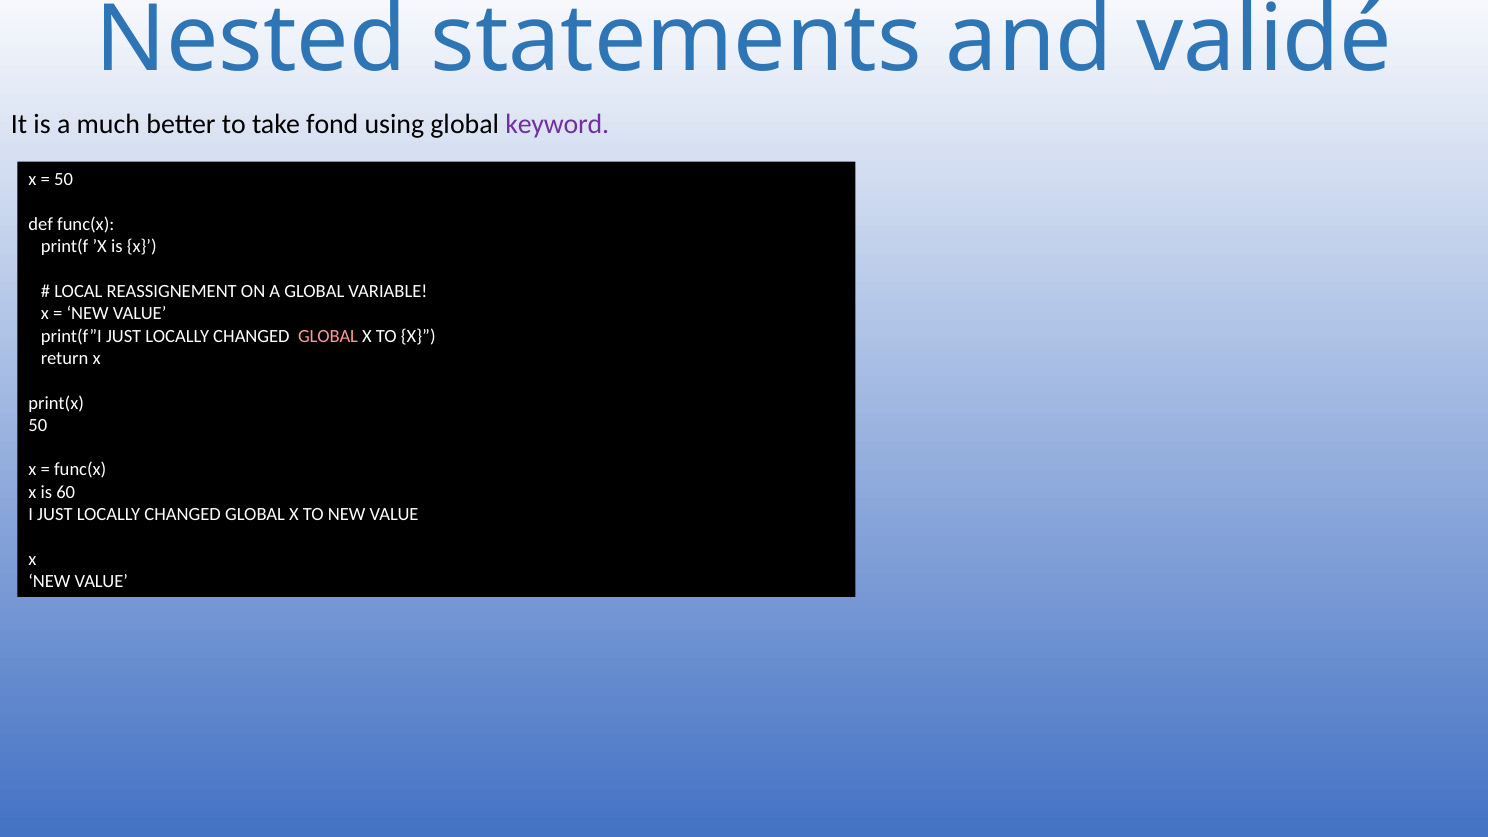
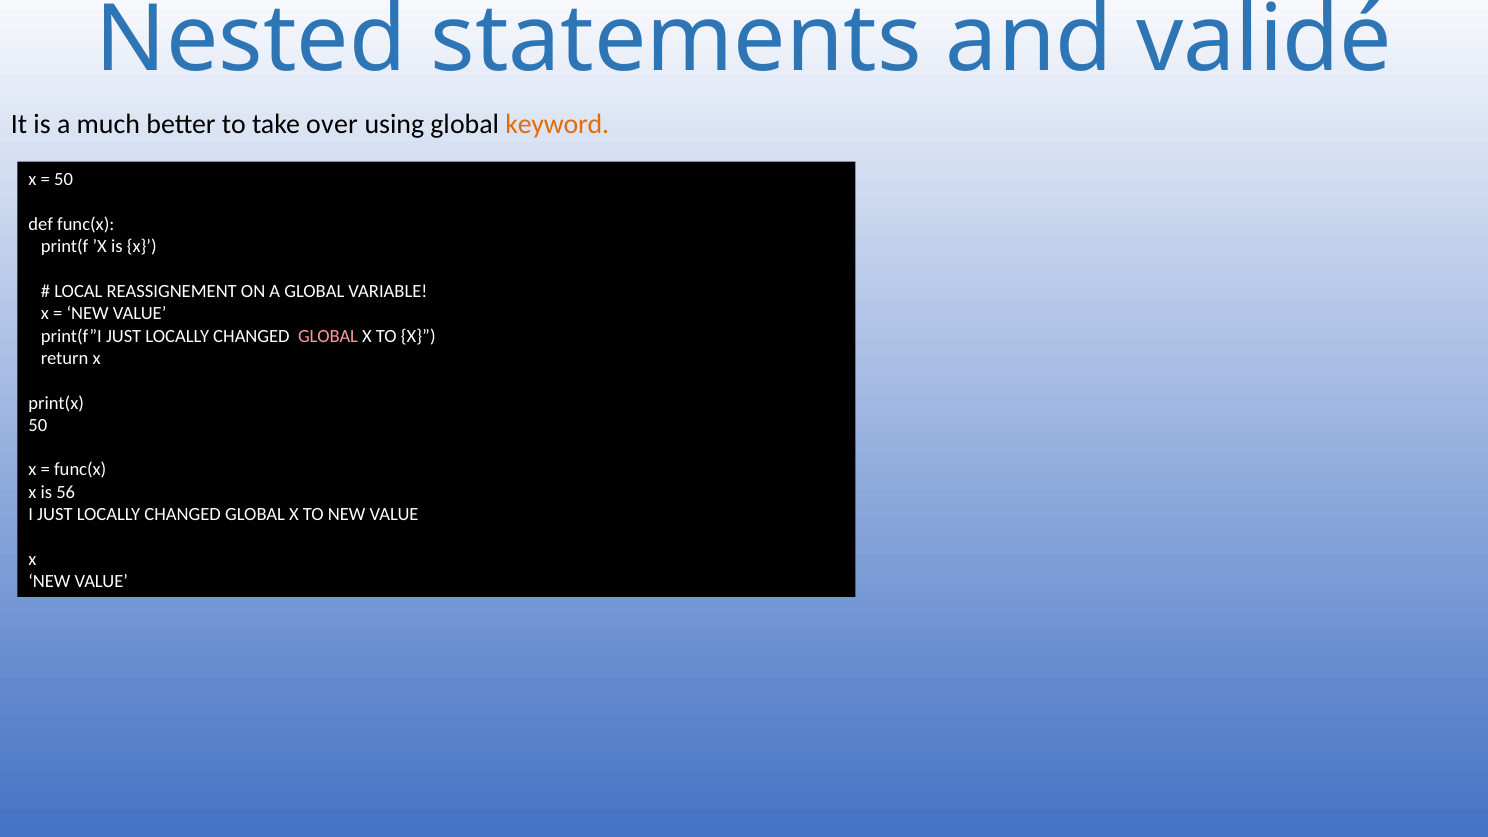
fond: fond -> over (332, 124)
keyword colour: purple -> orange (557, 124)
60: 60 -> 56 (66, 492)
